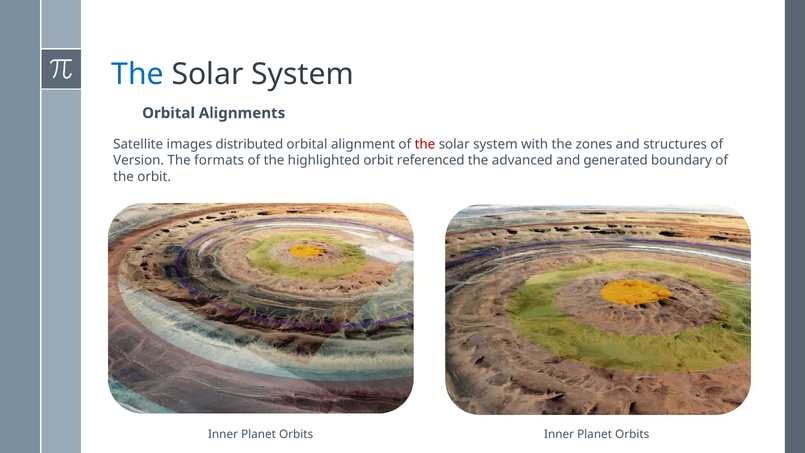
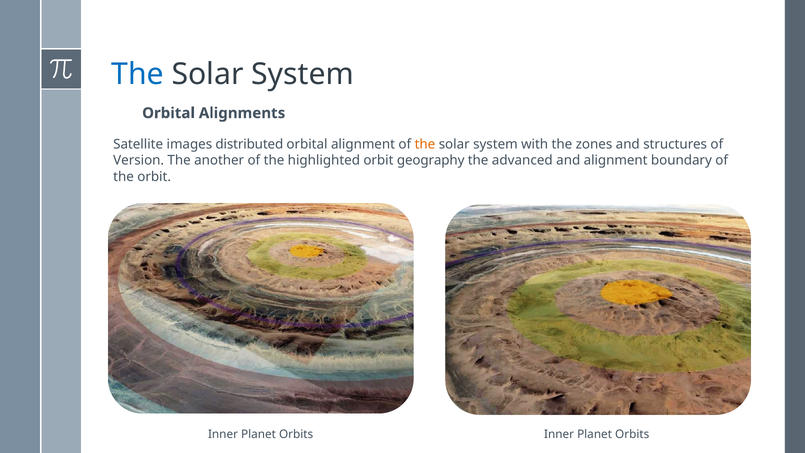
the colour: red -> orange (425, 144)
formats: formats -> another (219, 160)
referenced: referenced -> geography (431, 160)
and generated: generated -> alignment (616, 160)
